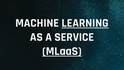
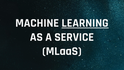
MLaaS underline: present -> none (62, 51)
